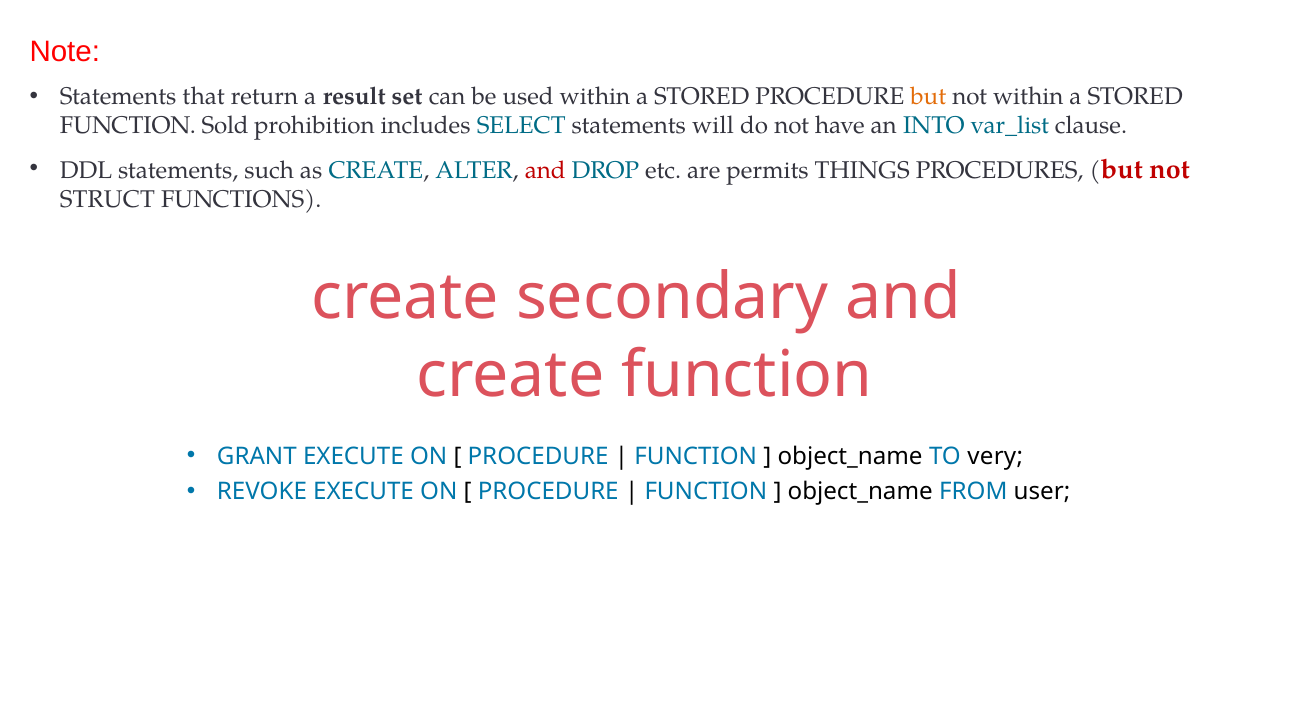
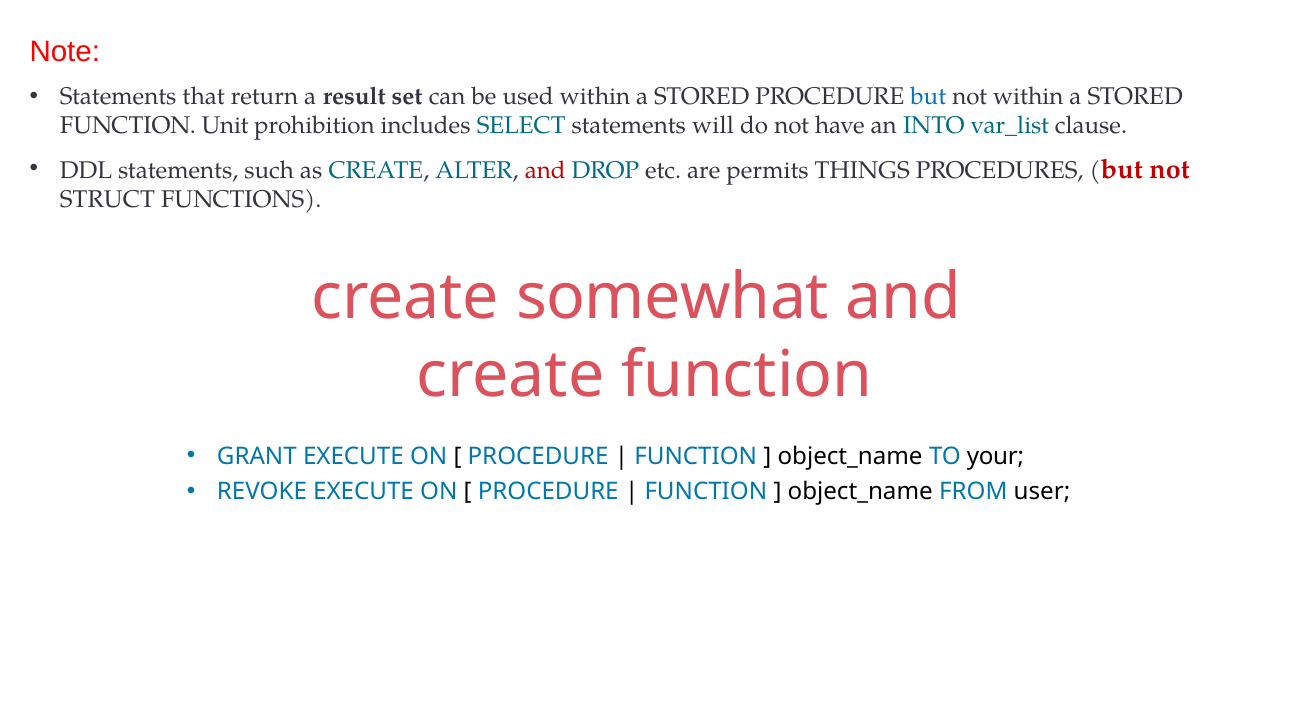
but colour: orange -> blue (928, 97)
Sold: Sold -> Unit (225, 126)
secondary: secondary -> somewhat (673, 298)
very: very -> your (995, 456)
